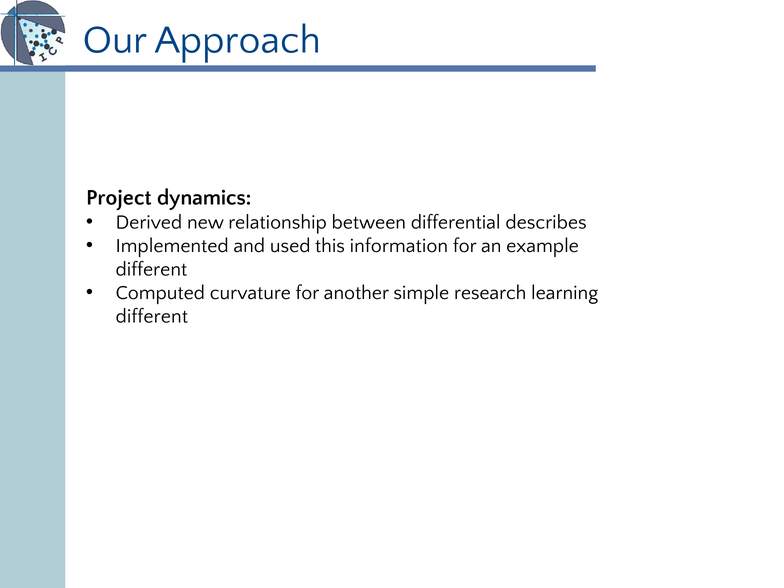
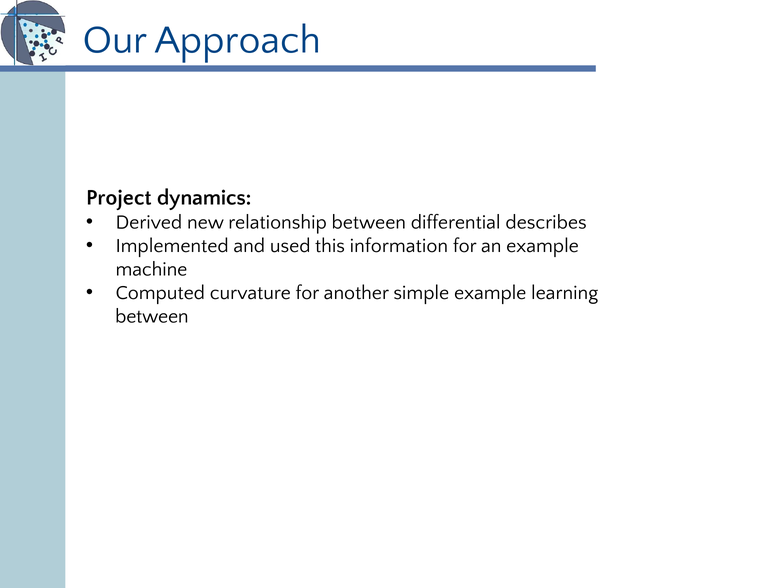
different: different -> machine (151, 269)
simple research: research -> example (490, 293)
different: different -> between (152, 316)
